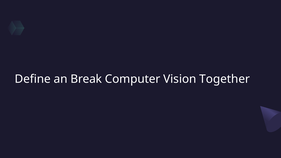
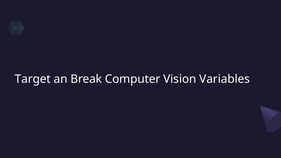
Define: Define -> Target (33, 79)
Together: Together -> Variables (225, 79)
